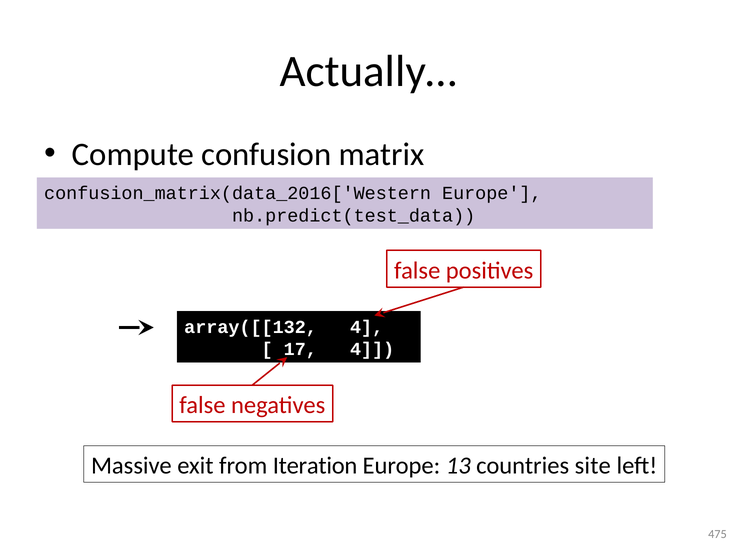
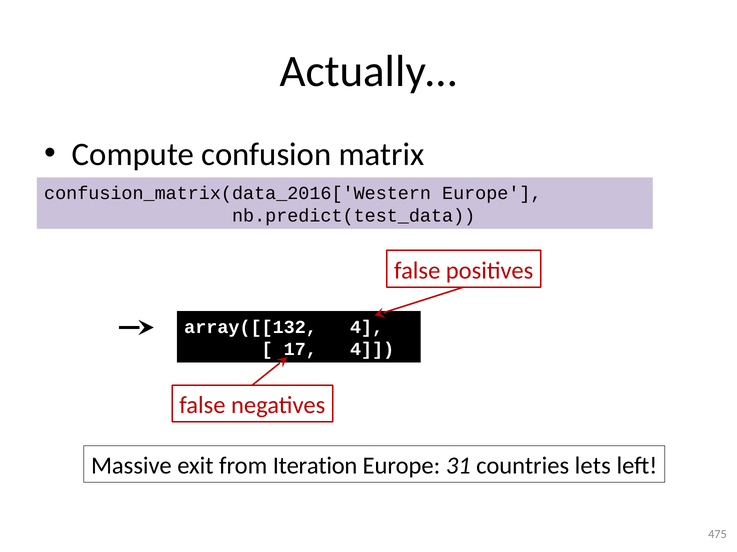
13: 13 -> 31 (458, 466)
site: site -> lets (593, 466)
